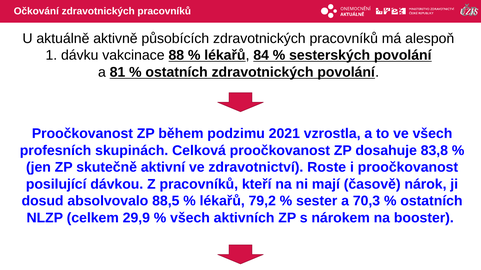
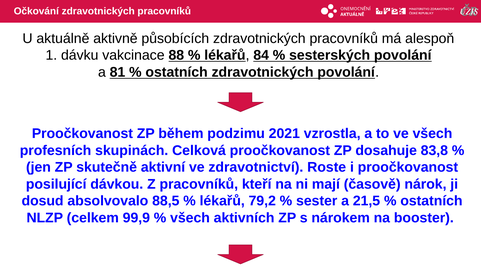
70,3: 70,3 -> 21,5 (366, 201)
29,9: 29,9 -> 99,9 (136, 218)
